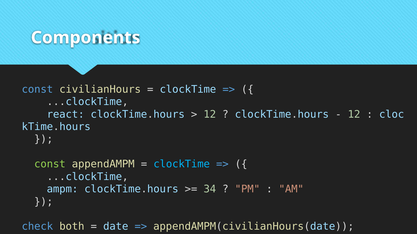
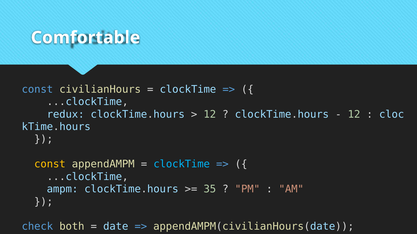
Components: Components -> Comfortable (86, 38)
react: react -> redux (66, 115)
const colour: light green -> yellow (50, 165)
34: 34 -> 35 (210, 190)
